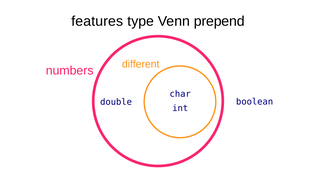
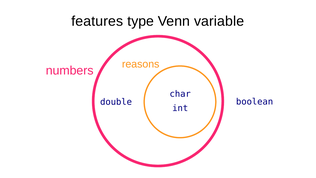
prepend: prepend -> variable (219, 21)
different: different -> reasons (141, 64)
